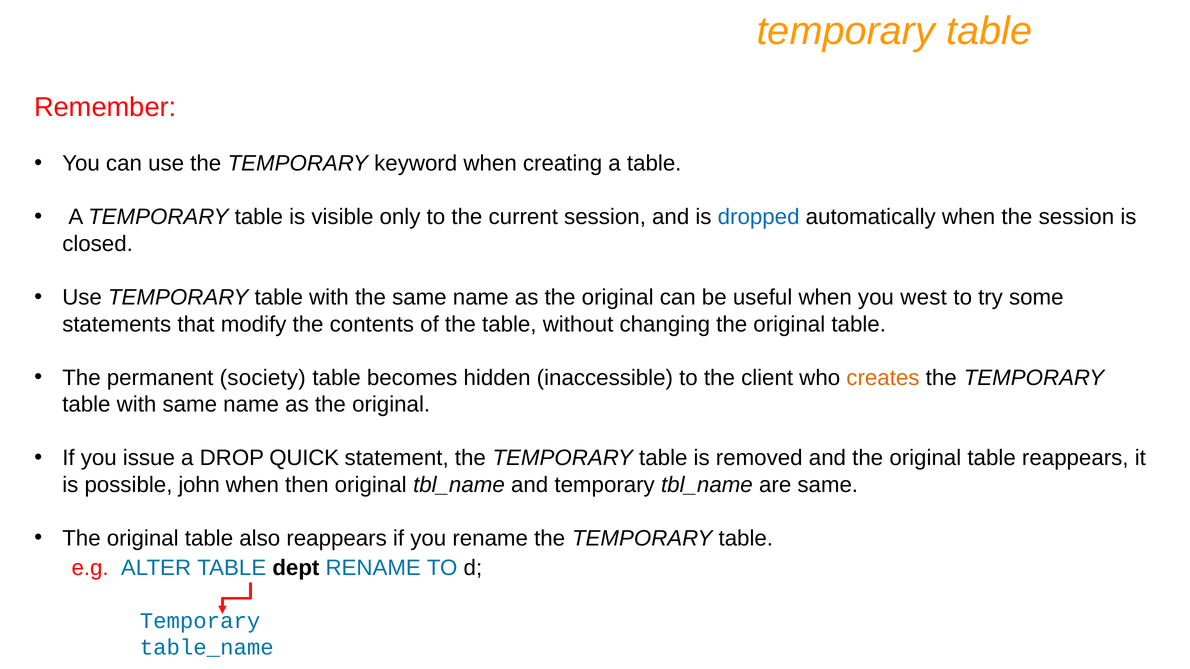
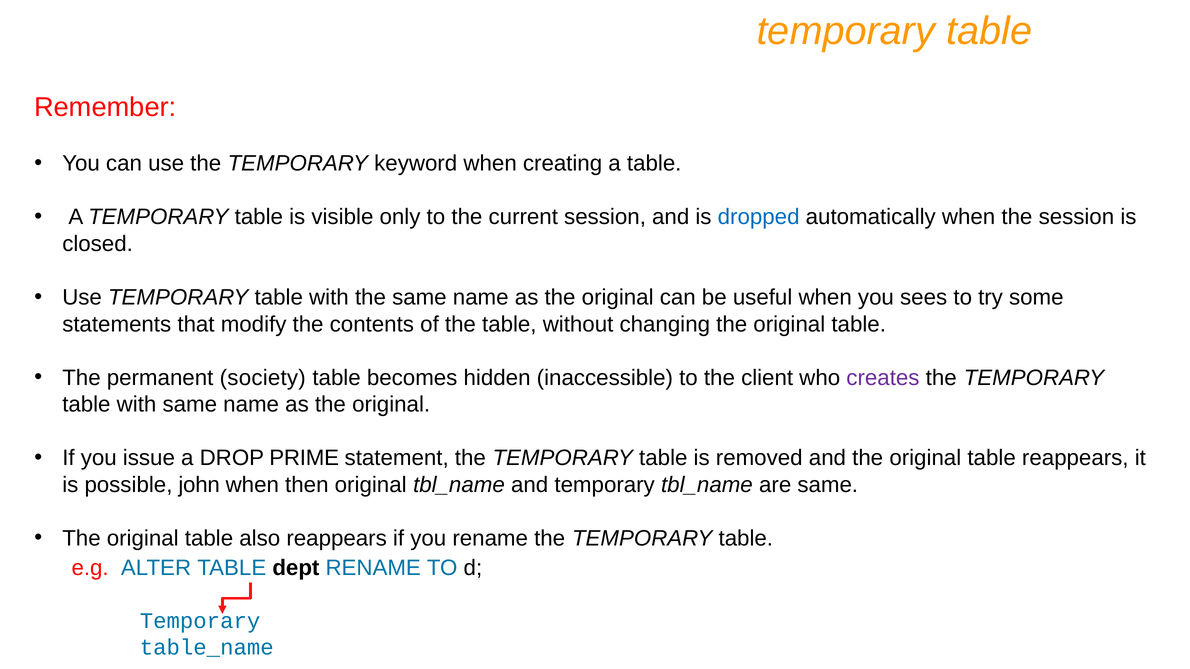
west: west -> sees (924, 298)
creates colour: orange -> purple (883, 378)
QUICK: QUICK -> PRIME (304, 458)
